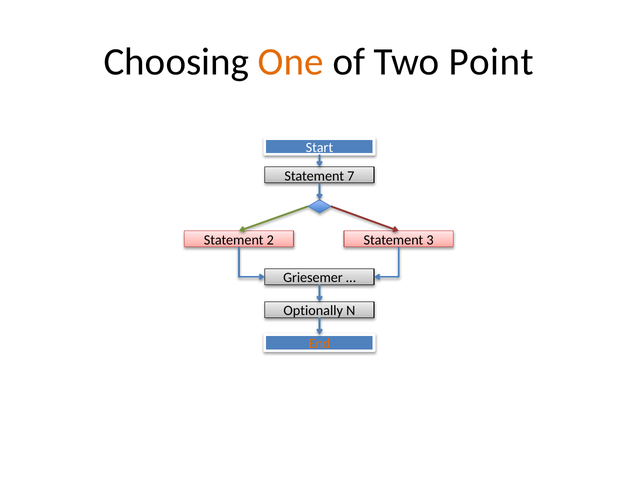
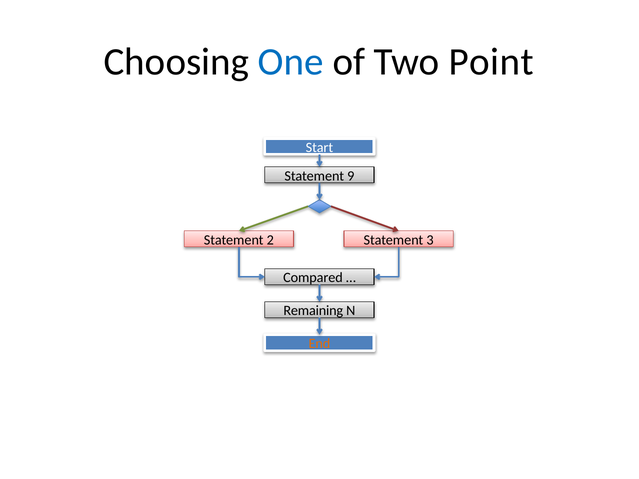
One colour: orange -> blue (291, 62)
7: 7 -> 9 (351, 176)
Griesemer: Griesemer -> Compared (313, 278)
Optionally: Optionally -> Remaining (313, 311)
